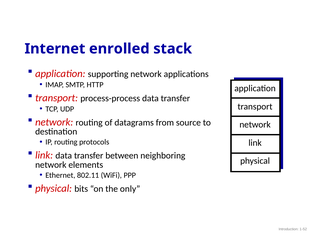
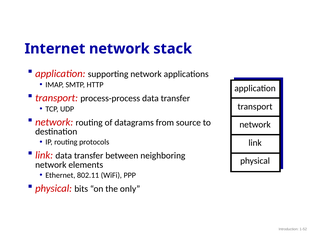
Internet enrolled: enrolled -> network (119, 49)
